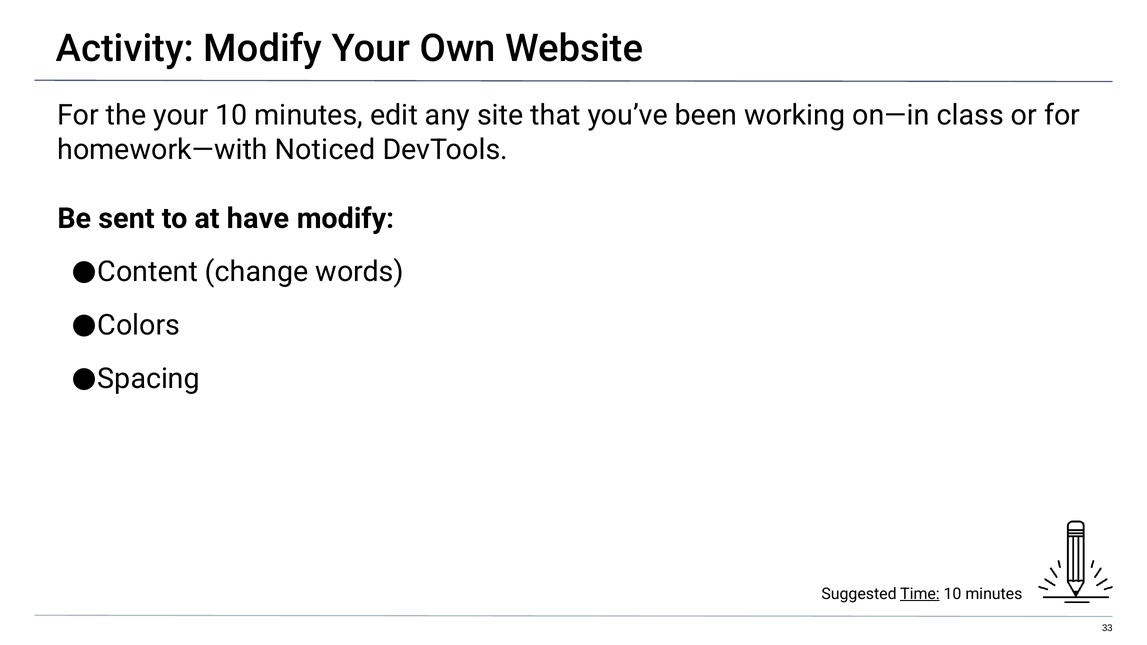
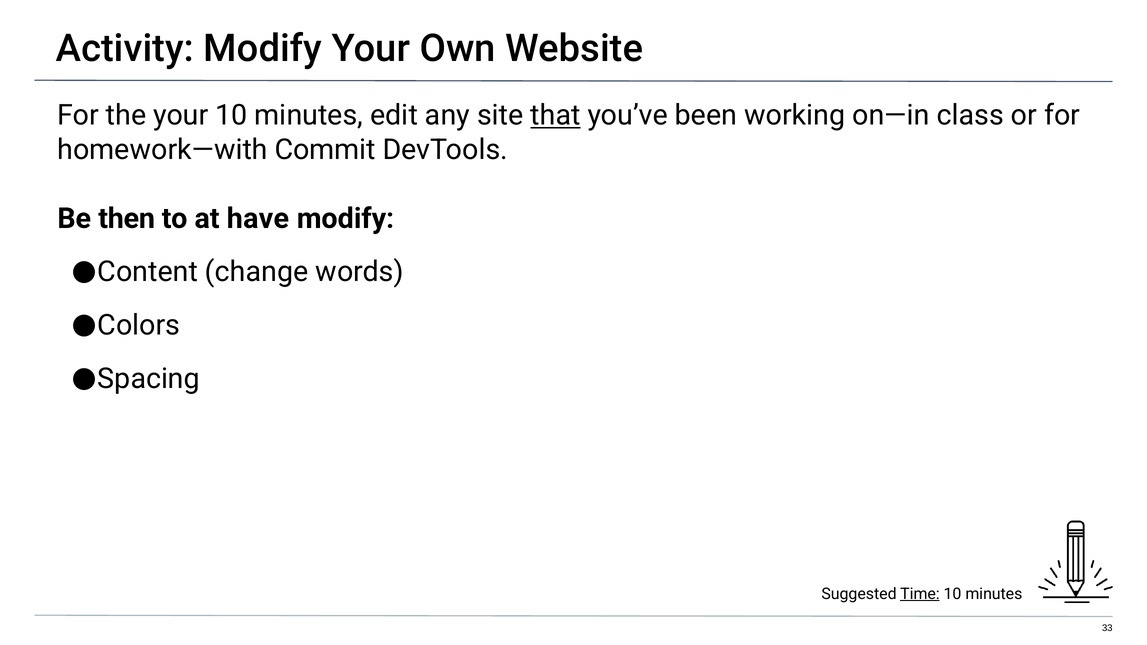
that underline: none -> present (555, 115)
Noticed: Noticed -> Commit (325, 150)
sent: sent -> then (127, 219)
